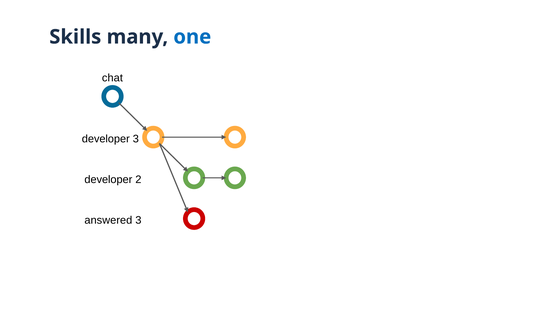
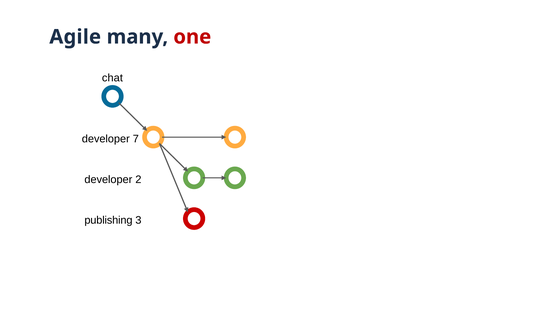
Skills: Skills -> Agile (75, 37)
one colour: blue -> red (192, 37)
developer 3: 3 -> 7 (136, 139)
answered: answered -> publishing (108, 220)
